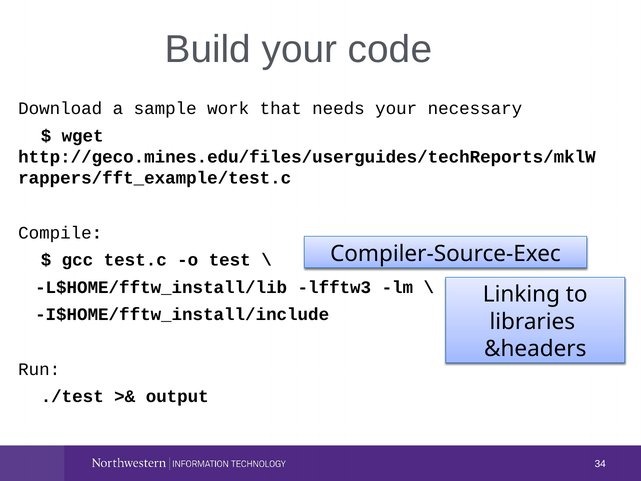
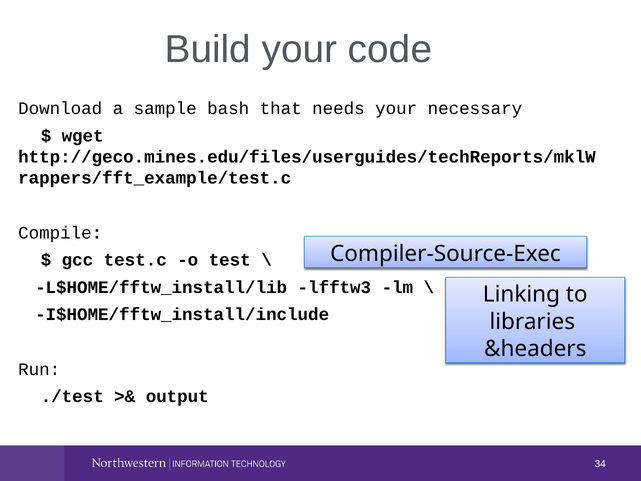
work: work -> bash (228, 109)
